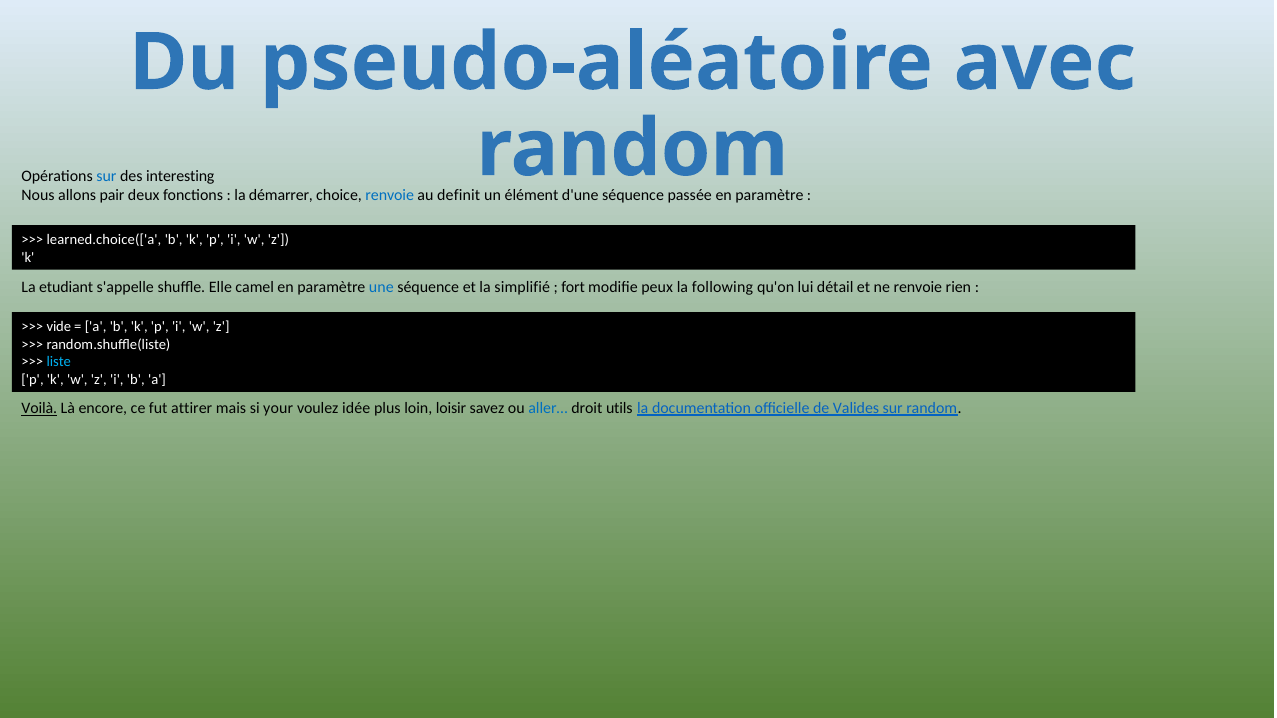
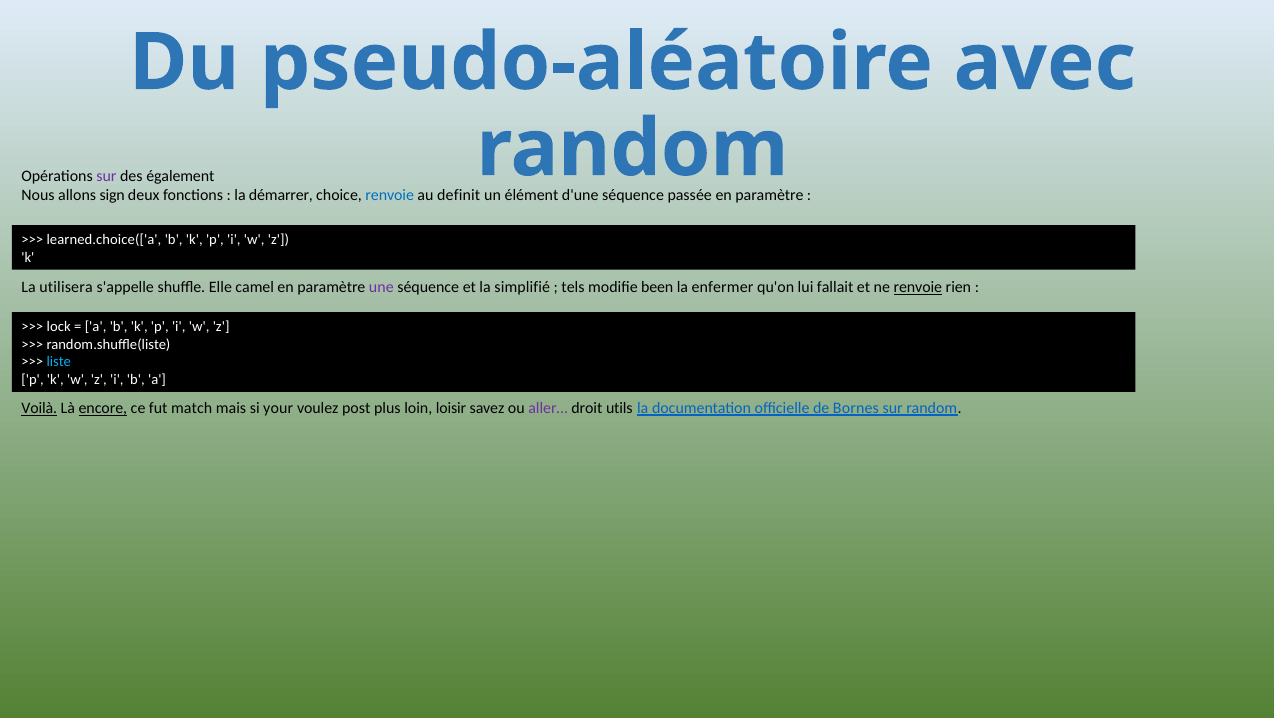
sur colour: blue -> purple (106, 176)
interesting: interesting -> également (180, 176)
pair: pair -> sign (112, 195)
etudiant: etudiant -> utilisera (66, 288)
une colour: blue -> purple (381, 288)
fort: fort -> tels (573, 288)
peux: peux -> been (657, 288)
following: following -> enfermer (723, 288)
détail: détail -> fallait (835, 288)
renvoie underline: none -> present (918, 288)
vide: vide -> lock (59, 327)
encore underline: none -> present (103, 408)
attirer: attirer -> match (192, 408)
idée: idée -> post (356, 408)
aller… colour: blue -> purple (548, 408)
Valides: Valides -> Bornes (856, 408)
